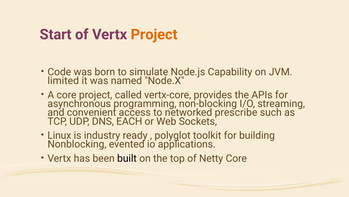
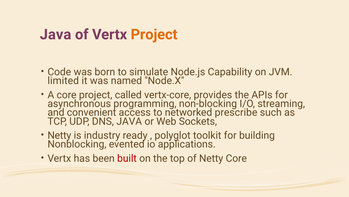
Start: Start -> Java (55, 34)
DNS EACH: EACH -> JAVA (129, 121)
Linux: Linux -> Netty (59, 135)
built colour: black -> red (127, 158)
